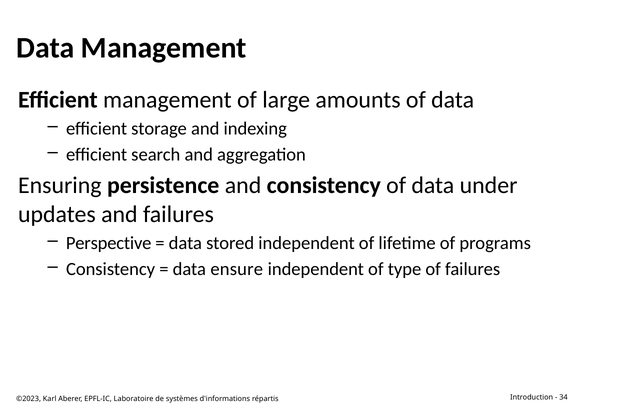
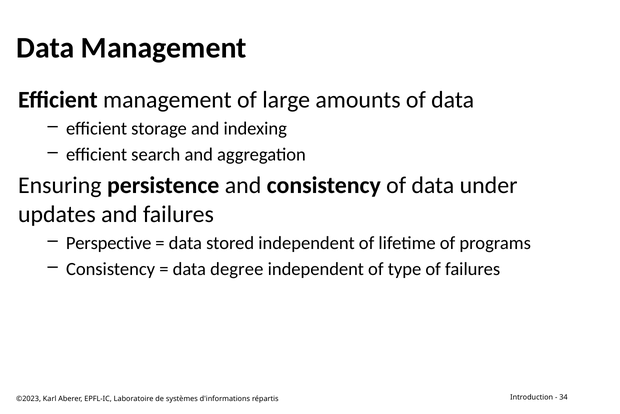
ensure: ensure -> degree (237, 269)
